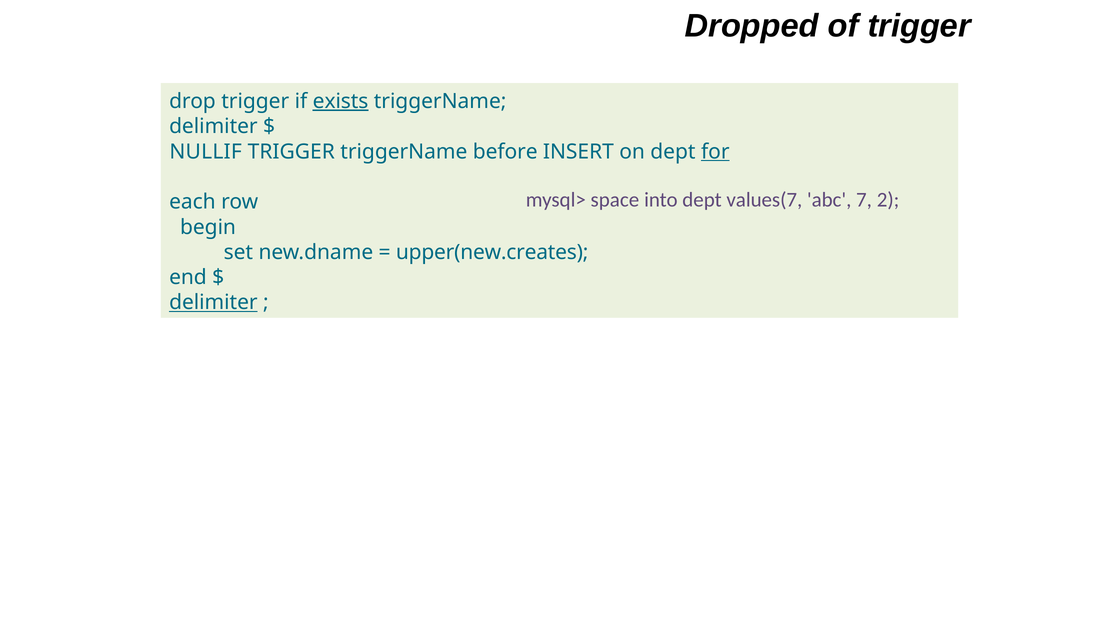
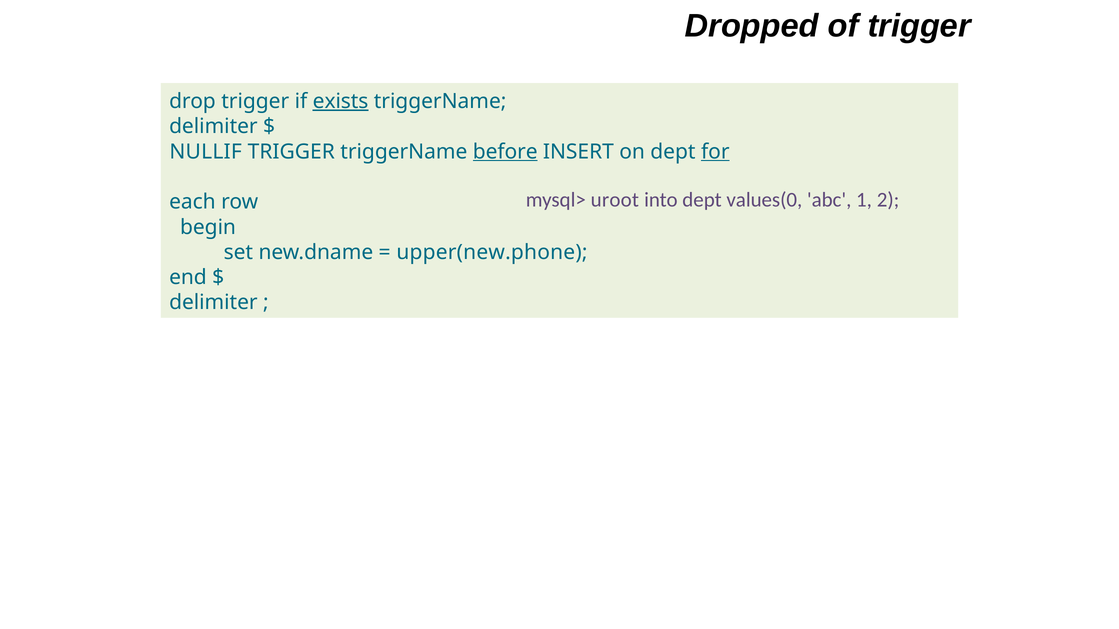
before underline: none -> present (505, 152)
space: space -> uroot (615, 200)
values(7: values(7 -> values(0 (764, 200)
7: 7 -> 1 (864, 200)
upper(new.creates: upper(new.creates -> upper(new.phone (492, 252)
delimiter underline: present -> none (213, 303)
